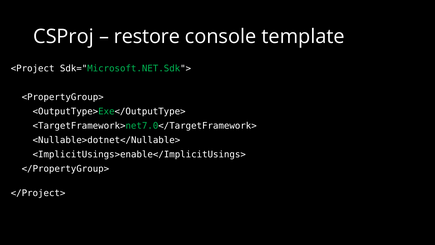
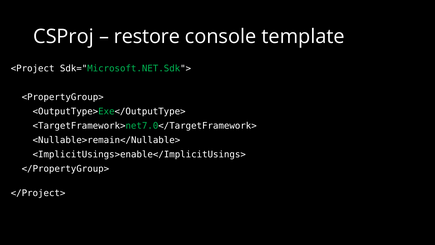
<Nullable>dotnet</Nullable>: <Nullable>dotnet</Nullable> -> <Nullable>remain</Nullable> (106, 140)
